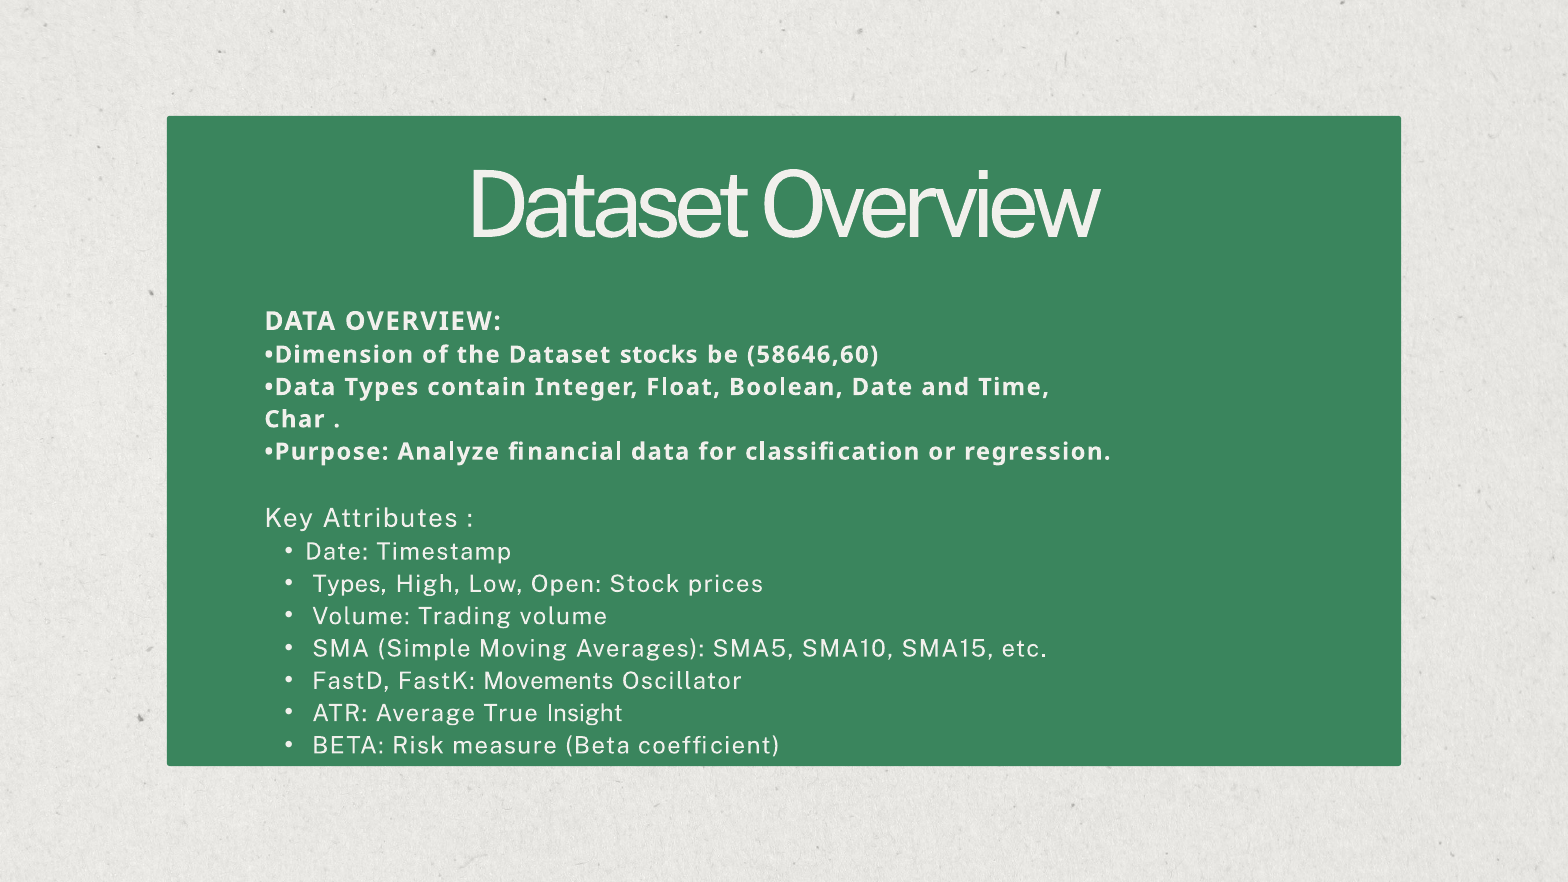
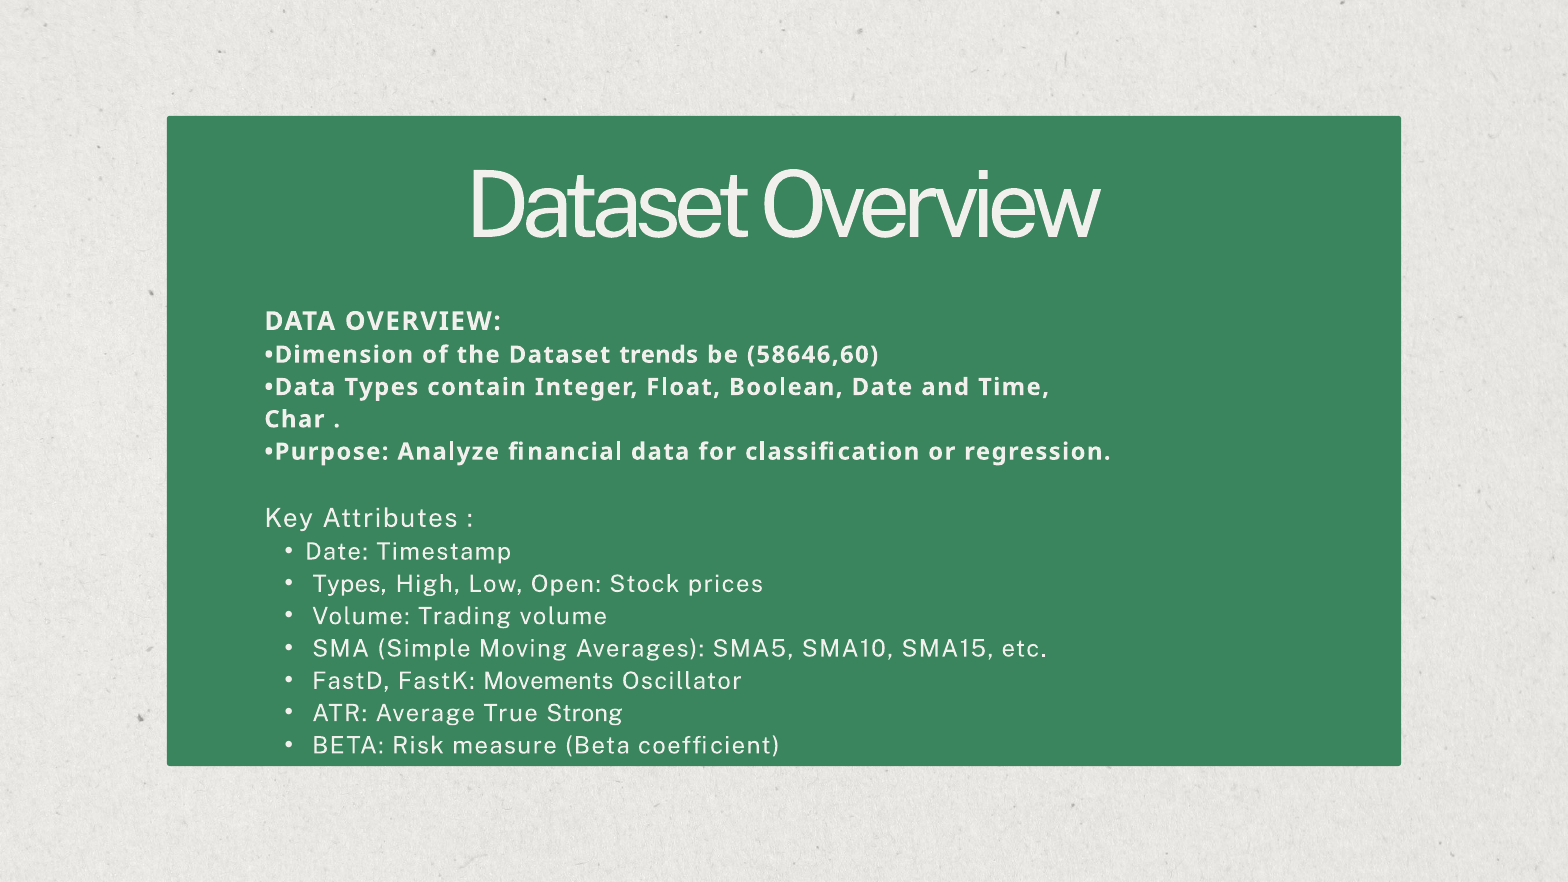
stocks: stocks -> trends (659, 355)
Insight: Insight -> Strong (585, 713)
